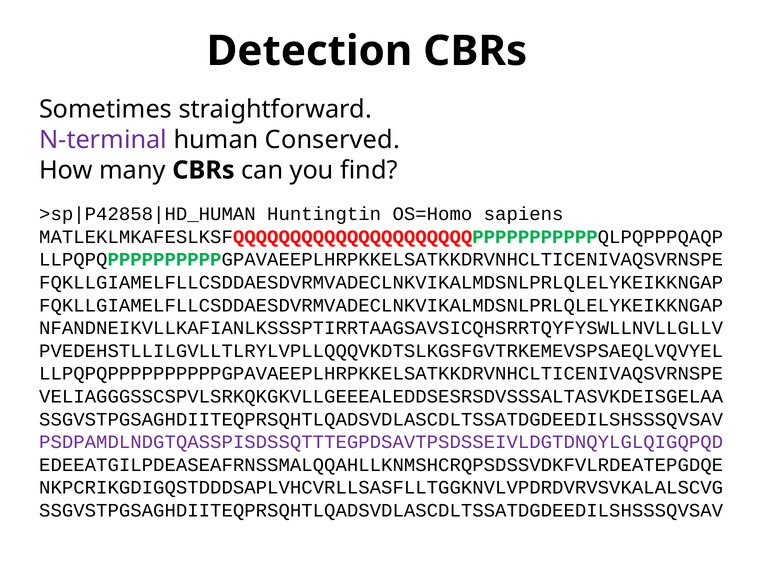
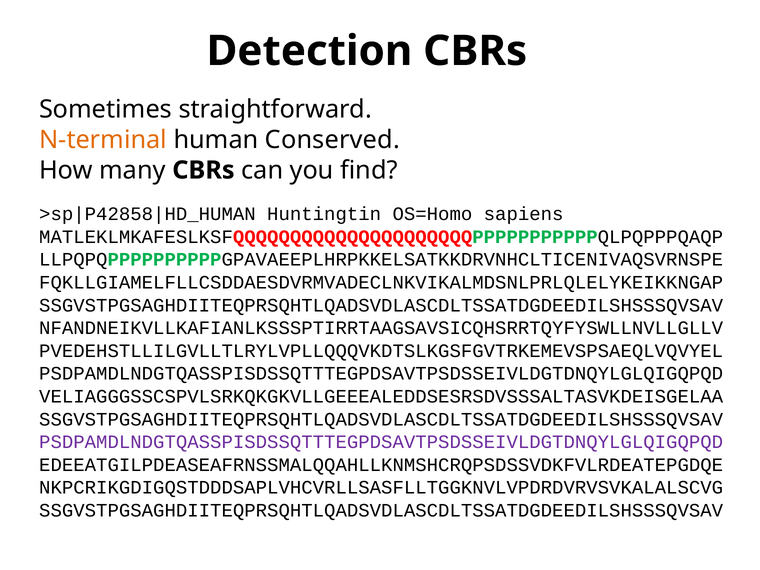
N-terminal colour: purple -> orange (103, 140)
FQKLLGIAMELFLLCSDDAESDVRMVADECLNKVIKALMDSNLPRLQLELYKEIKKNGAP: FQKLLGIAMELFLLCSDDAESDVRMVADECLNKVIKALMDSNLPRLQLELYKEIKKNGAP -> SSGVSTPGSAGHDIITEQPRSQHTLQADSVDLASCDLTSSATDGDEEDILSHSSSQVSAV (381, 305)
LLPQPQPPPPPPPPPPGPAVAEEPLHRPKKELSATKKDRVNHCLTICENIVAQSVRNSPE: LLPQPQPPPPPPPPPPGPAVAEEPLHRPKKELSATKKDRVNHCLTICENIVAQSVRNSPE -> PSDPAMDLNDGTQASSPISDSSQTTTEGPDSAVTPSDSSEIVLDGTDNQYLGLQIGQPQD (381, 374)
